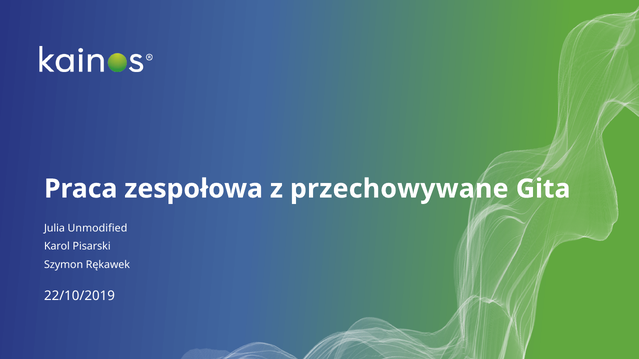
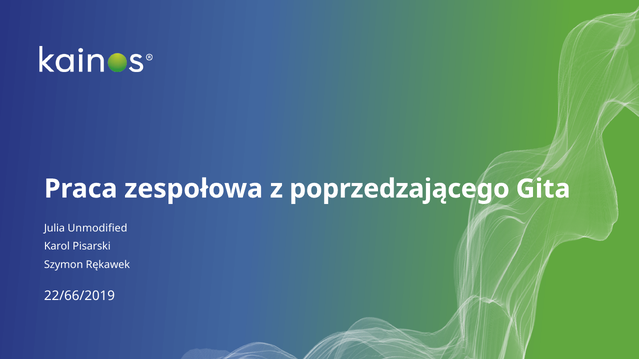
przechowywane: przechowywane -> poprzedzającego (399, 189)
22/10/2019: 22/10/2019 -> 22/66/2019 (79, 296)
